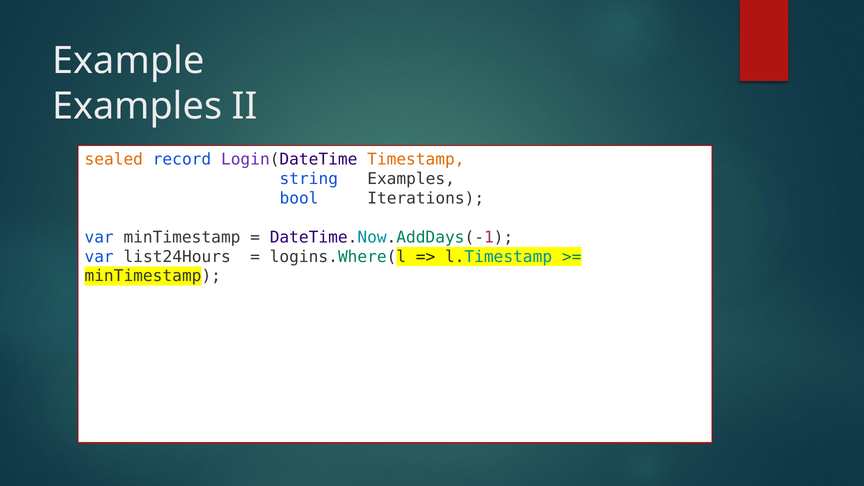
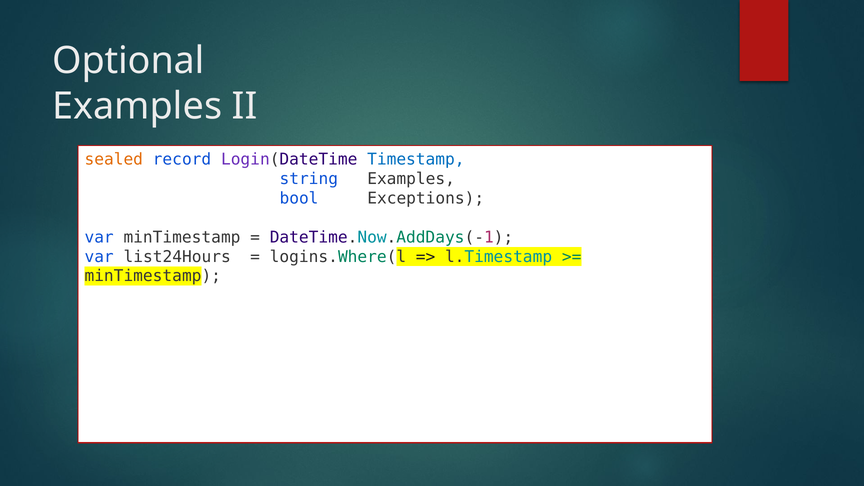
Example: Example -> Optional (128, 61)
Timestamp colour: orange -> blue (416, 160)
Iterations: Iterations -> Exceptions (426, 198)
